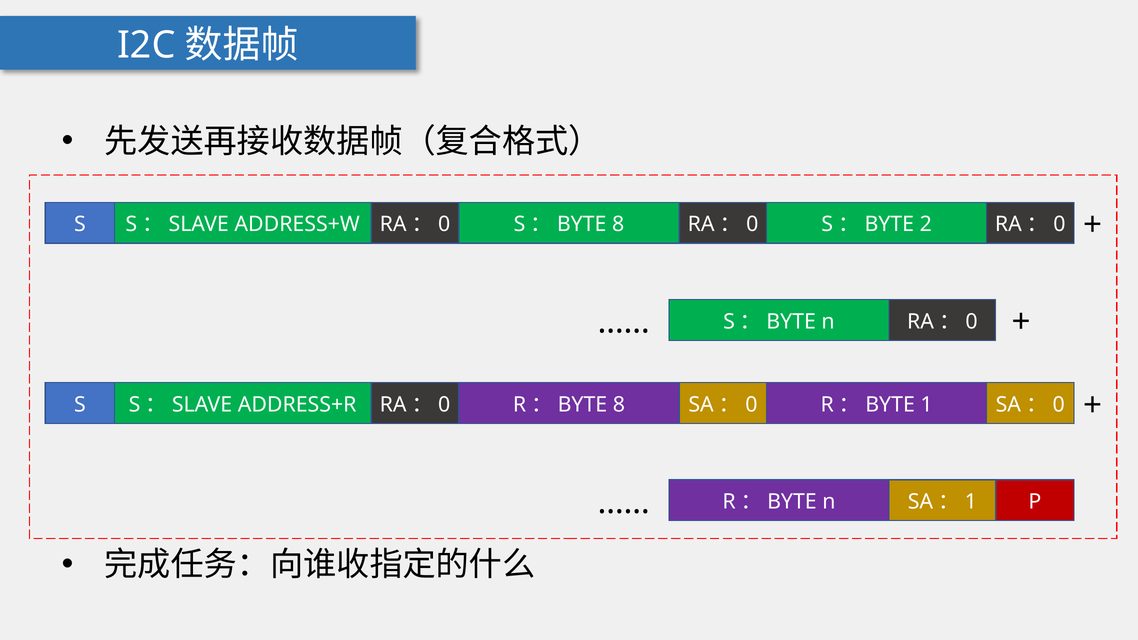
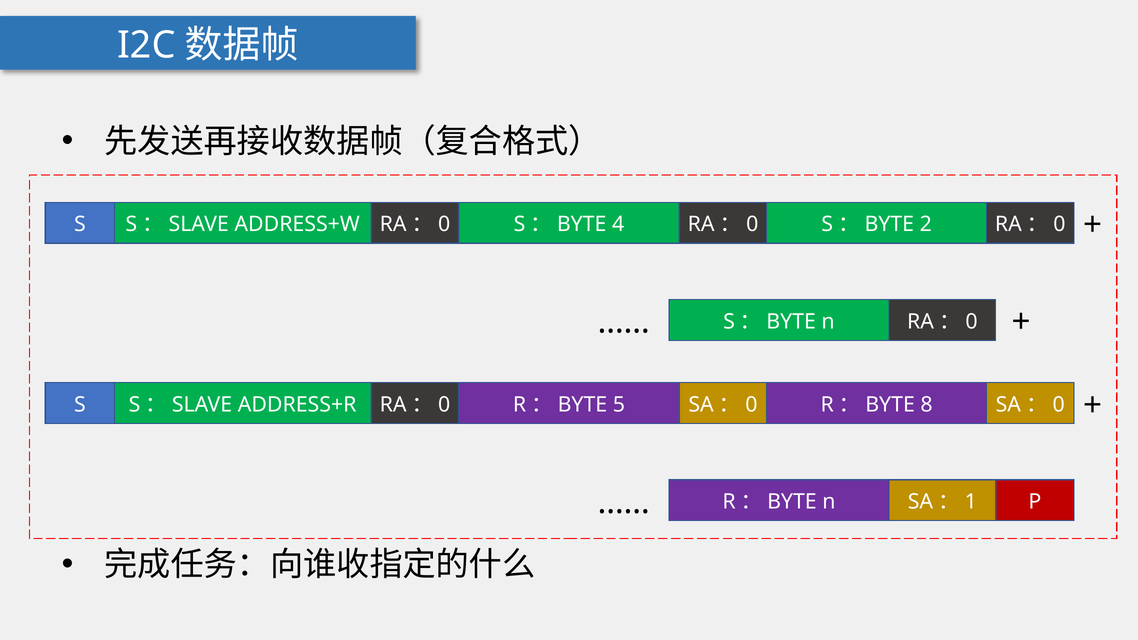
S：BYTE 8: 8 -> 4 (618, 224)
R：BYTE 8: 8 -> 5 (619, 405)
1: 1 -> 8 (927, 405)
